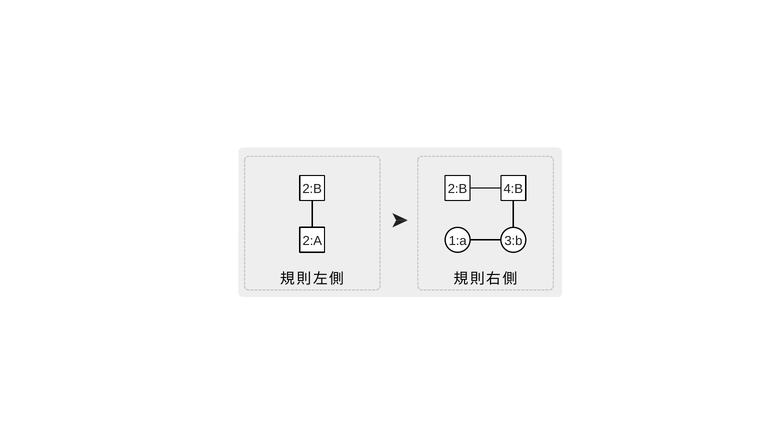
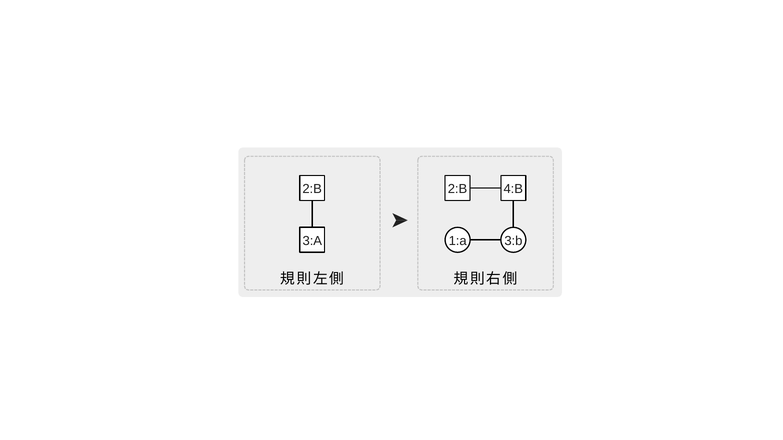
2:A: 2:A -> 3:A (312, 241)
